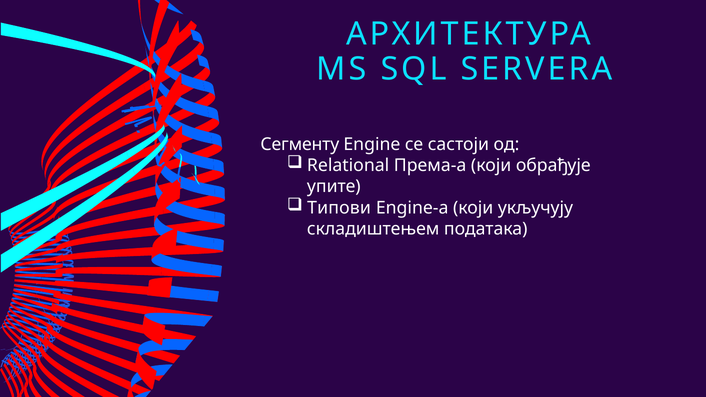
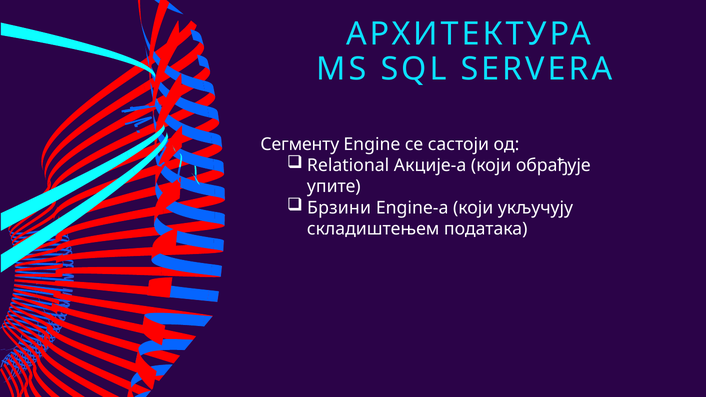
Према-a: Према-a -> Акције-a (430, 165)
Типови: Типови -> Брзини (339, 208)
